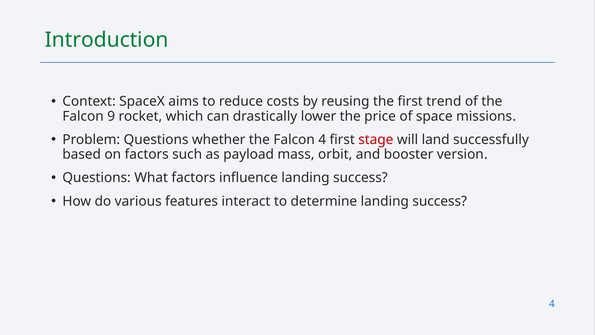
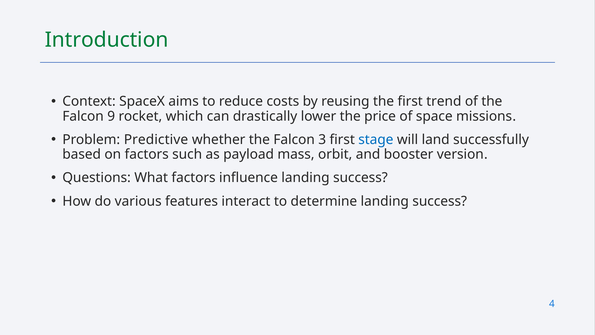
Problem Questions: Questions -> Predictive (156, 139)
Falcon 4: 4 -> 3 (322, 139)
stage colour: red -> blue (376, 139)
